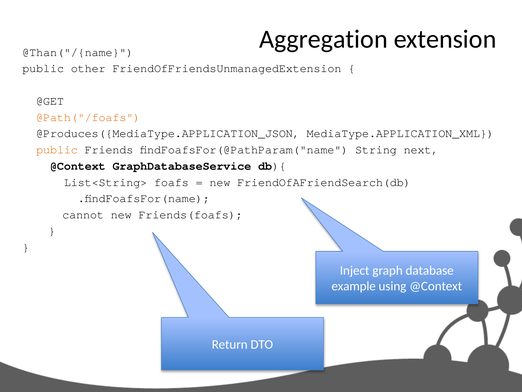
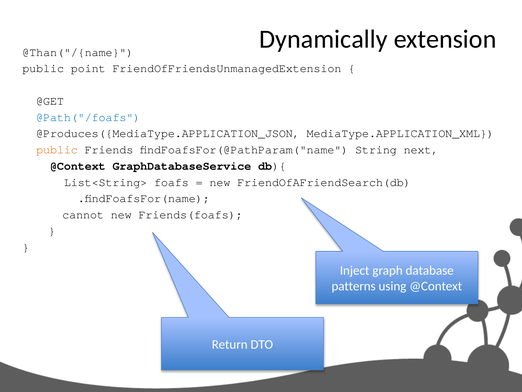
Aggregation: Aggregation -> Dynamically (323, 39)
other: other -> point (88, 68)
@Path("/foafs colour: orange -> blue (88, 117)
example: example -> patterns (354, 286)
